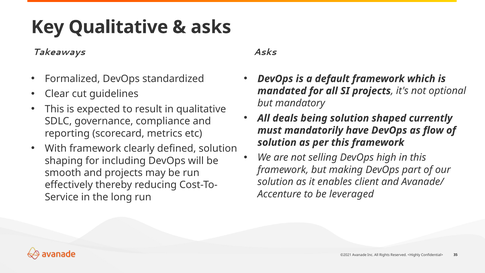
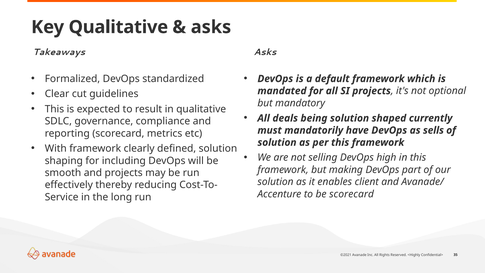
flow: flow -> sells (433, 130)
be leveraged: leveraged -> scorecard (352, 194)
